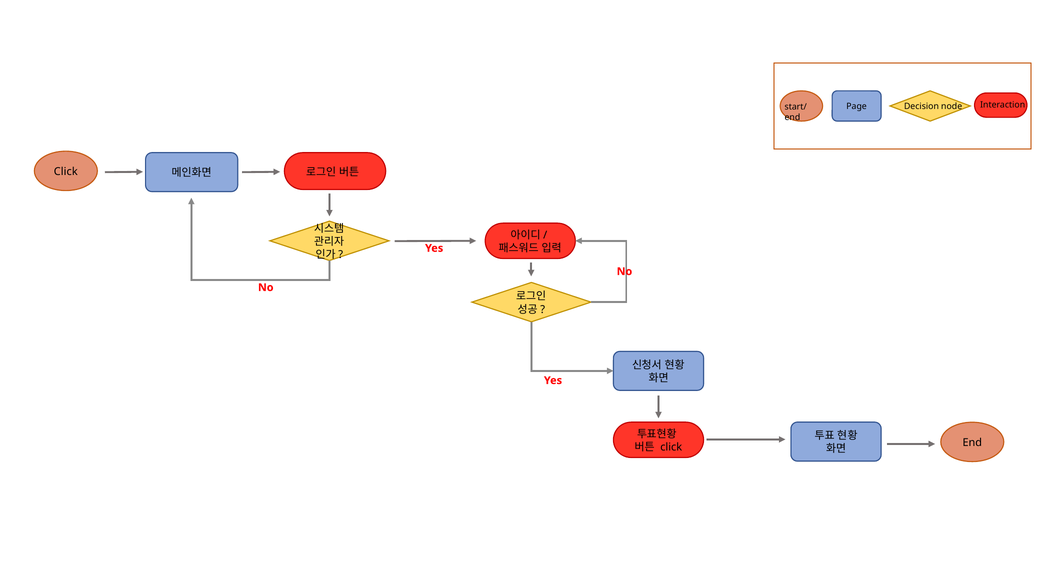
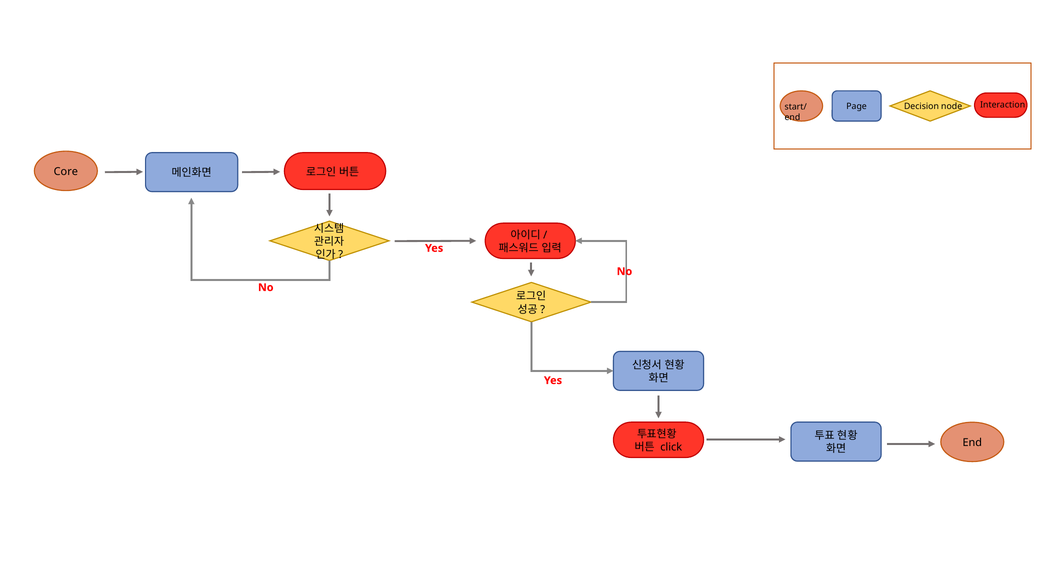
Click: Click -> Core (66, 172)
